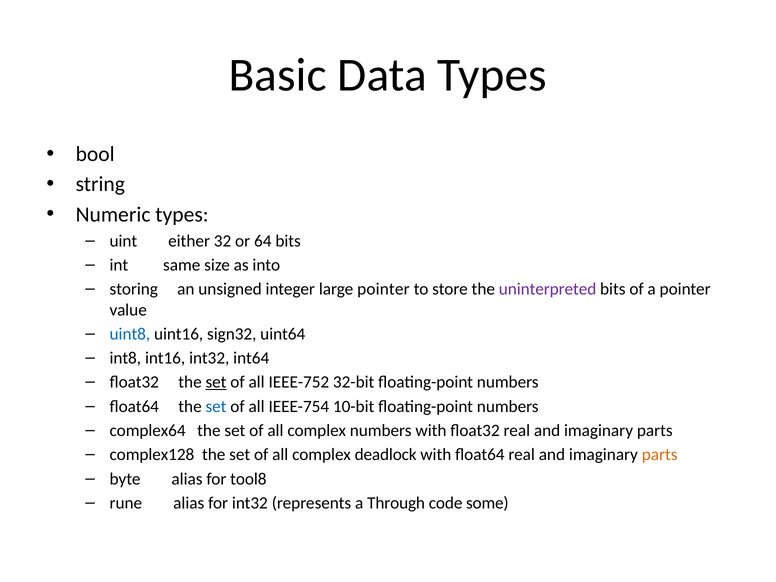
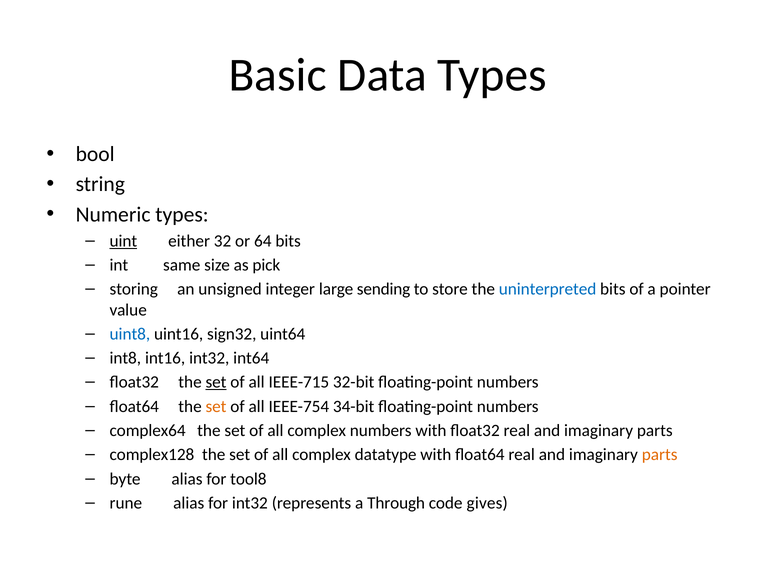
uint underline: none -> present (123, 241)
into: into -> pick (266, 265)
large pointer: pointer -> sending (384, 289)
uninterpreted colour: purple -> blue (548, 289)
IEEE-752: IEEE-752 -> IEEE-715 (299, 382)
set colour: blue -> orange (216, 406)
10-bit: 10-bit -> 34-bit (354, 406)
deadlock: deadlock -> datatype (386, 455)
some: some -> gives (487, 503)
